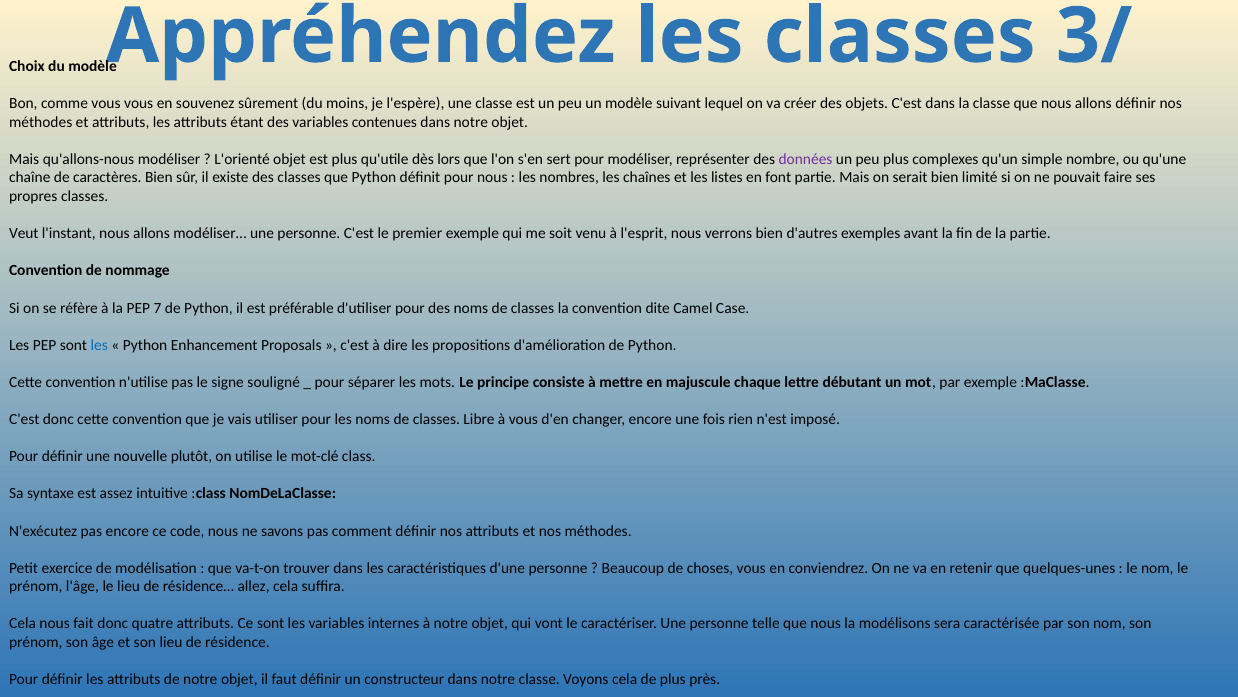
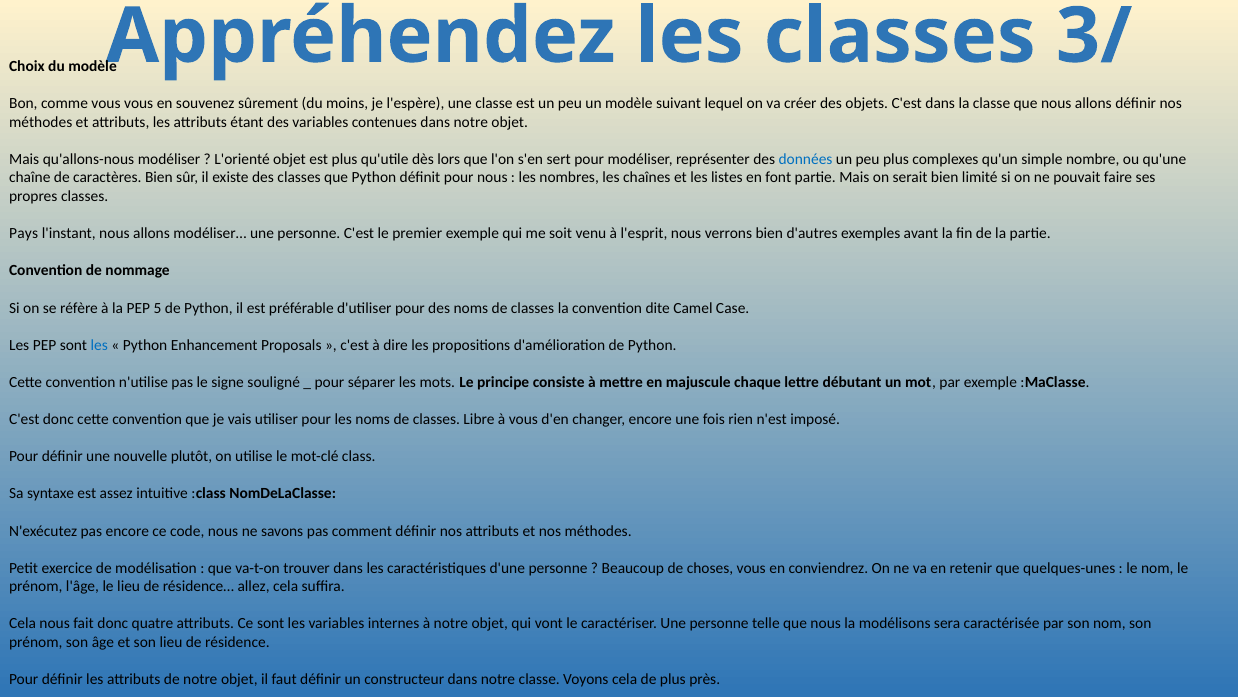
données colour: purple -> blue (806, 159)
Veut: Veut -> Pays (24, 233)
7: 7 -> 5 (157, 308)
